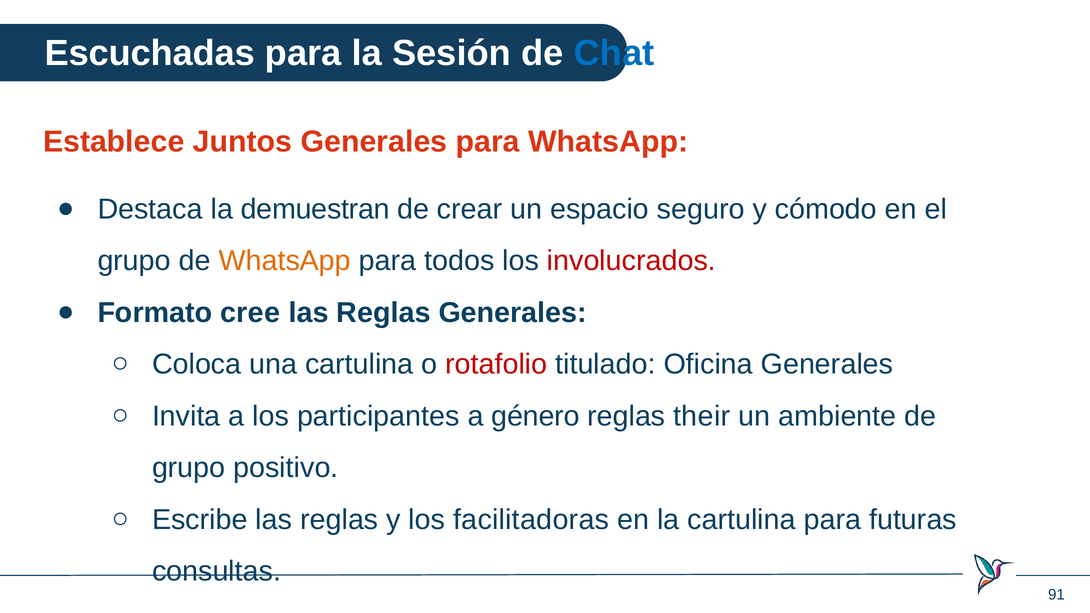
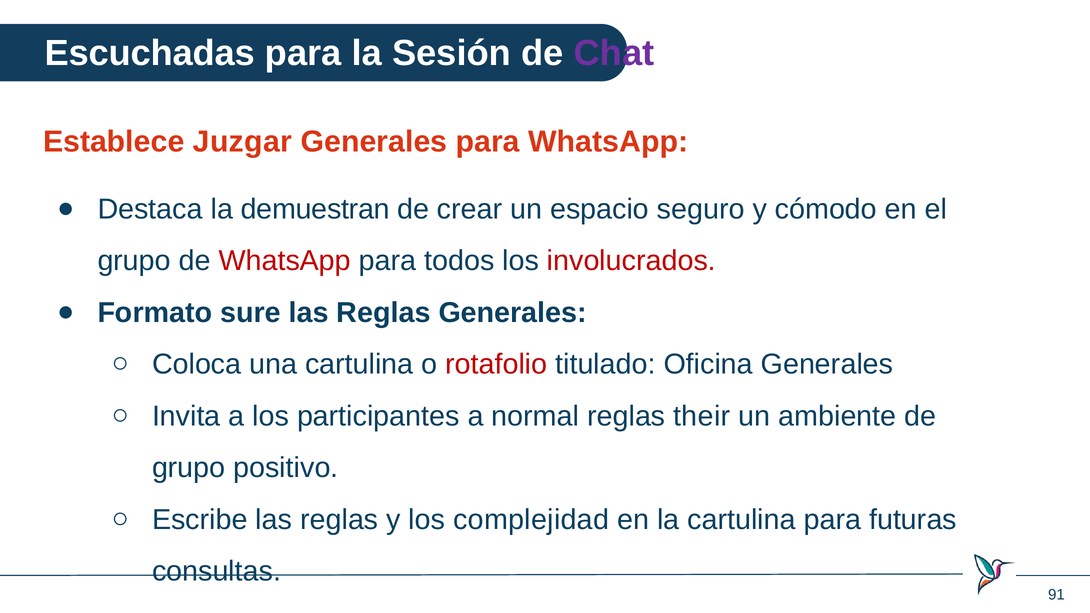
Chat colour: blue -> purple (614, 53)
Juntos: Juntos -> Juzgar (242, 142)
WhatsApp colour: orange -> red (285, 261)
cree: cree -> sure (250, 313)
género: género -> normal (535, 416)
facilitadoras: facilitadoras -> complejidad (531, 520)
